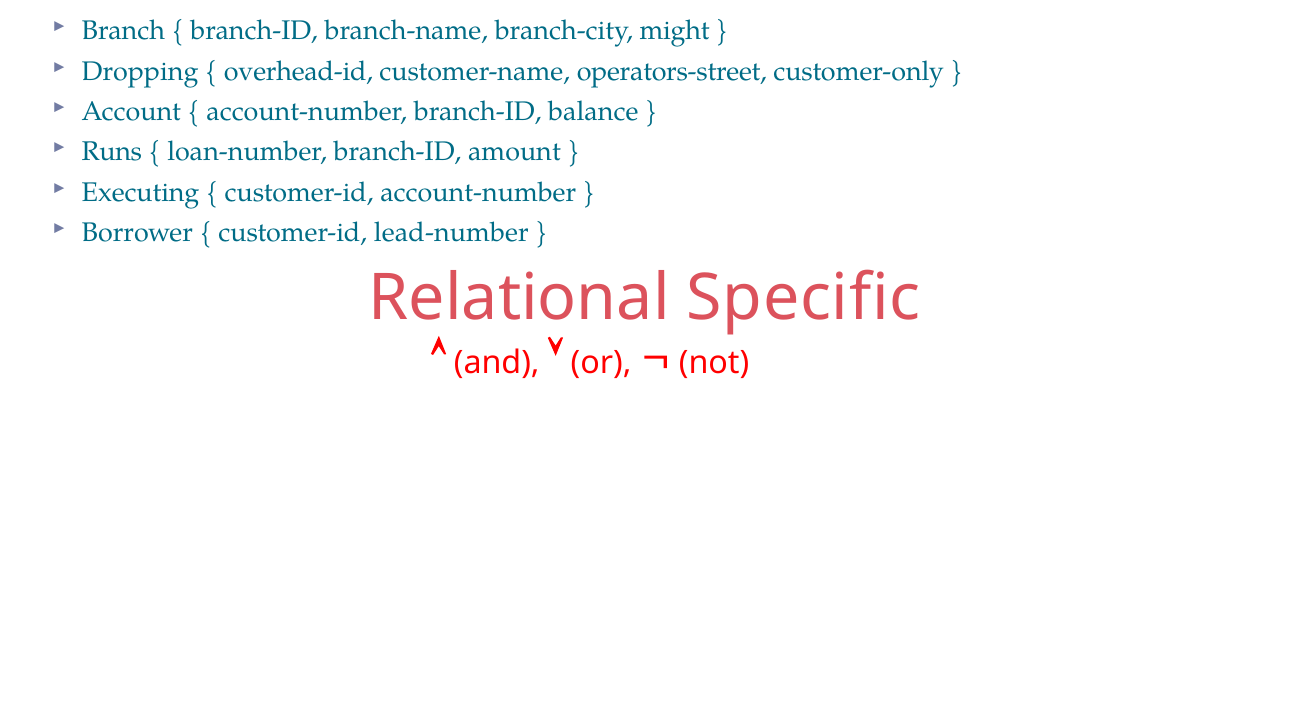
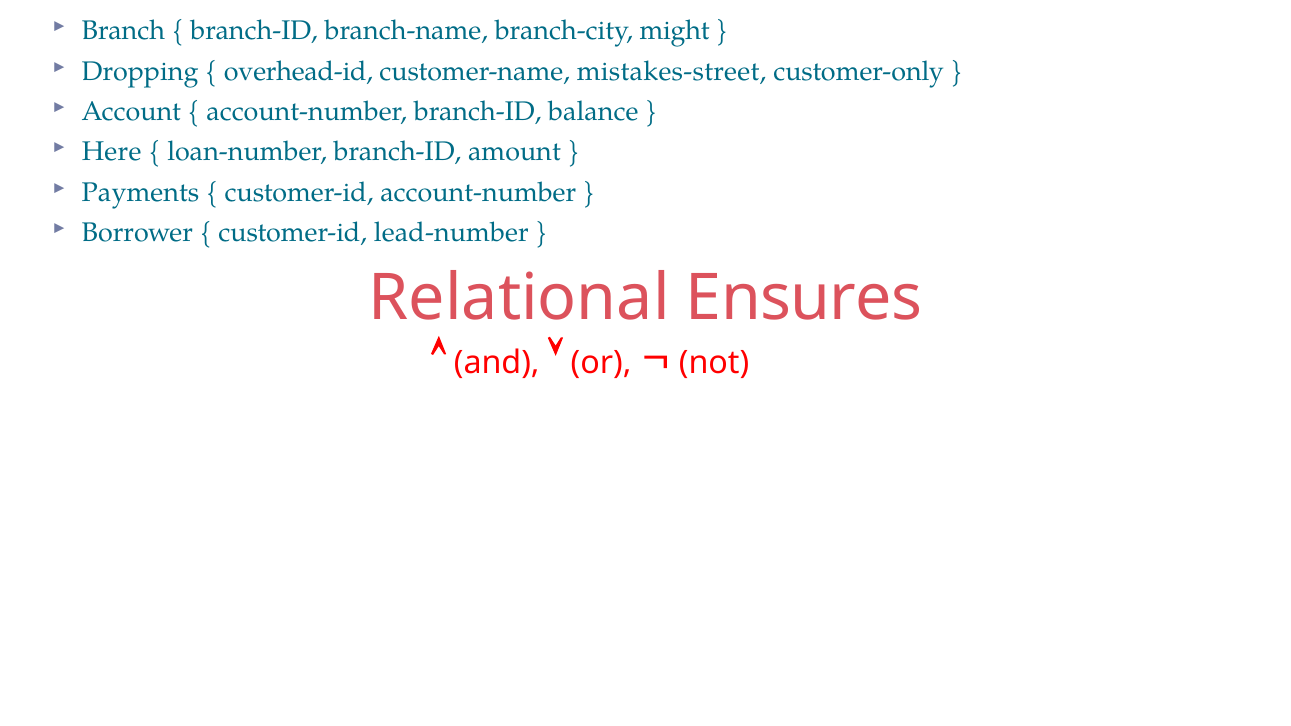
operators-street: operators-street -> mistakes-street (672, 71)
Runs: Runs -> Here (112, 152)
Executing: Executing -> Payments (140, 192)
Specific: Specific -> Ensures (804, 298)
